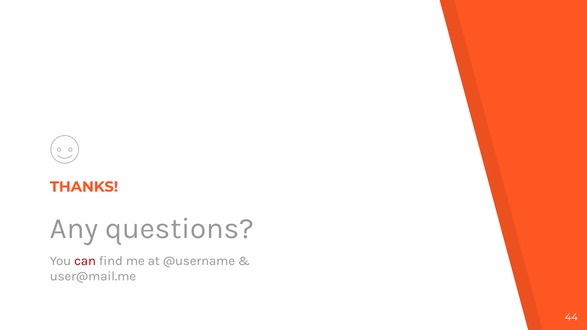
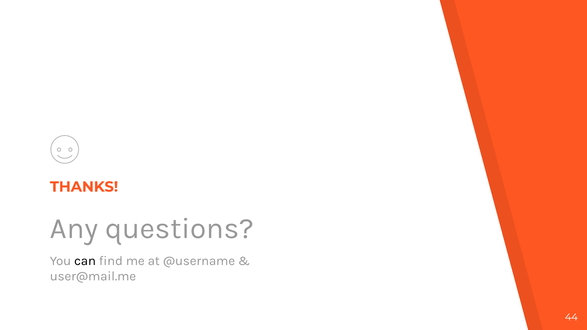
can colour: red -> black (85, 261)
